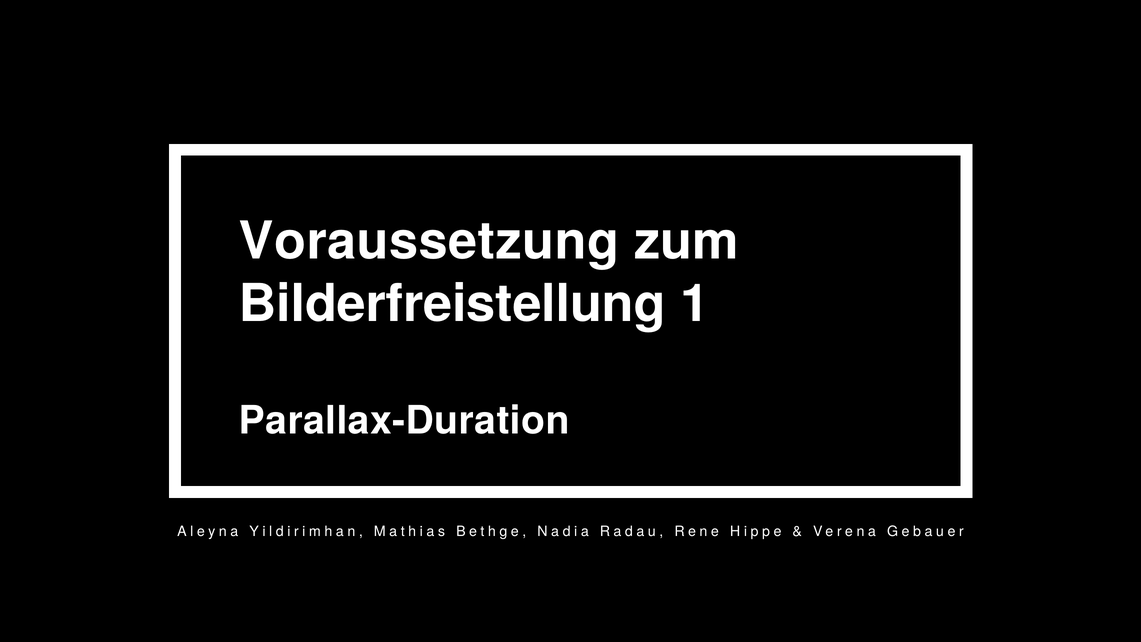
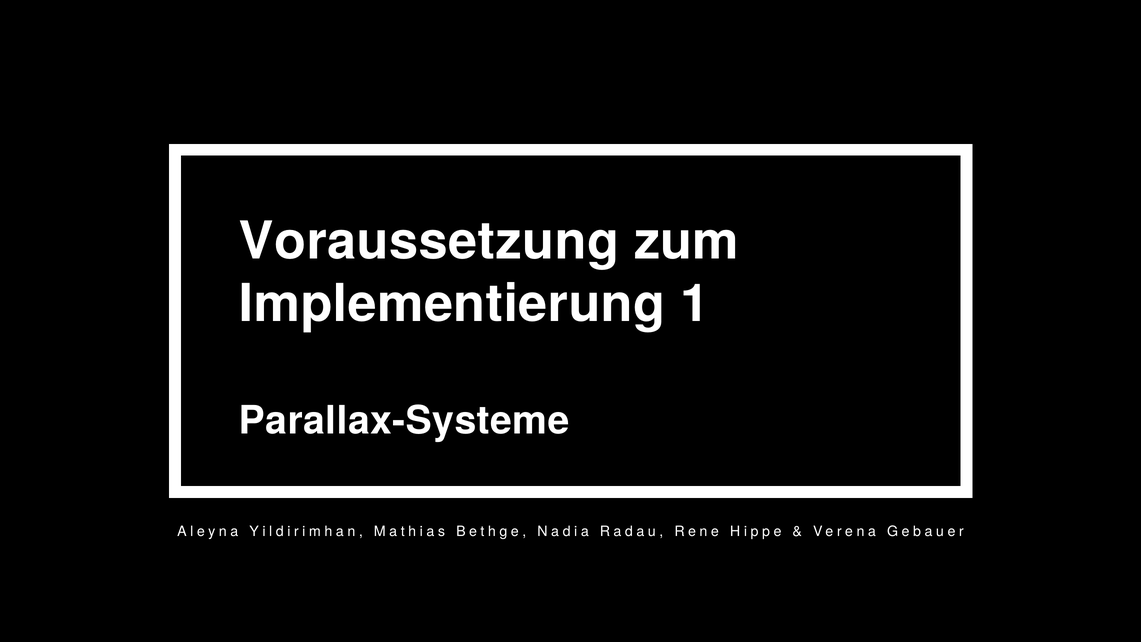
Bilderfreistellung: Bilderfreistellung -> Implementierung (452, 304)
Parallax-Duration: Parallax-Duration -> Parallax-Systeme (404, 421)
